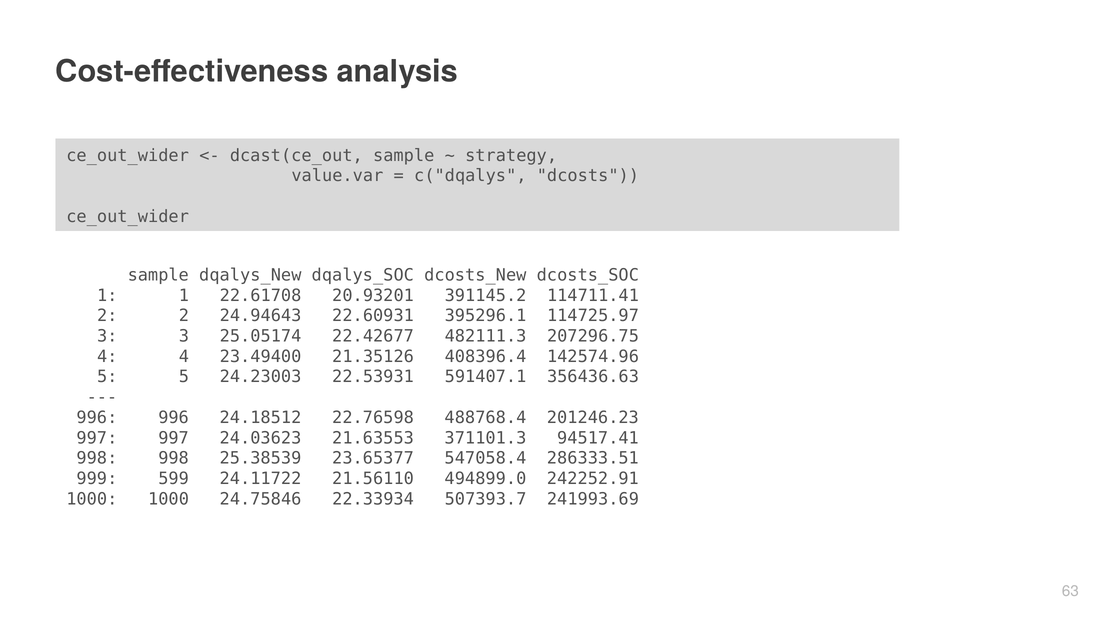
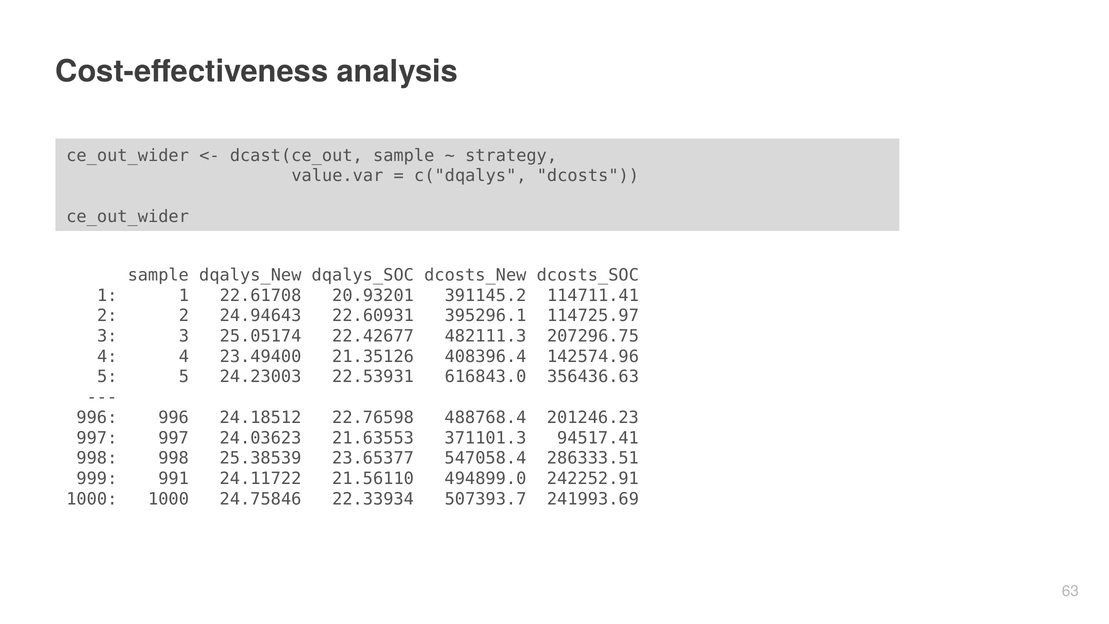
591407.1: 591407.1 -> 616843.0 (486, 377)
599: 599 -> 991 (174, 479)
